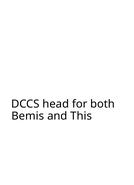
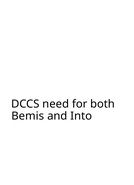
head: head -> need (56, 104)
This: This -> Into (81, 116)
